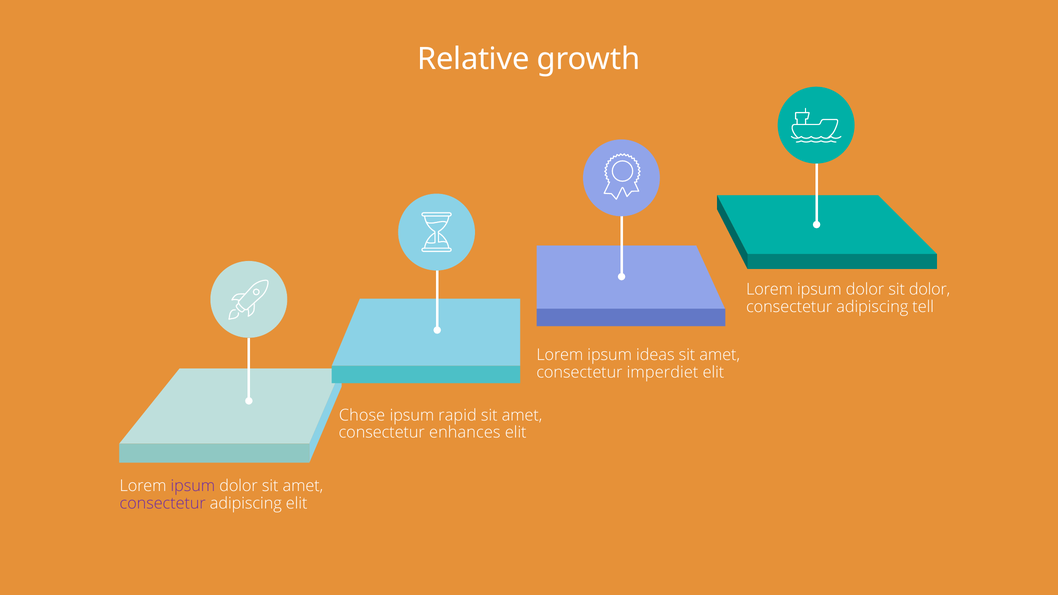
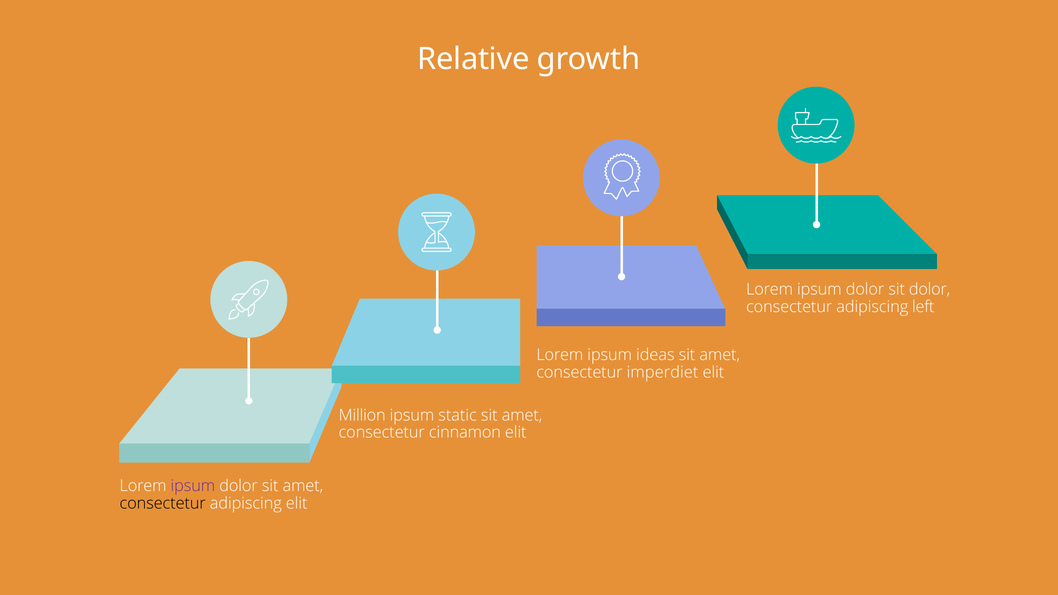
tell: tell -> left (923, 307)
Chose: Chose -> Million (362, 415)
rapid: rapid -> static (458, 415)
enhances: enhances -> cinnamon (465, 433)
consectetur colour: purple -> black (163, 503)
